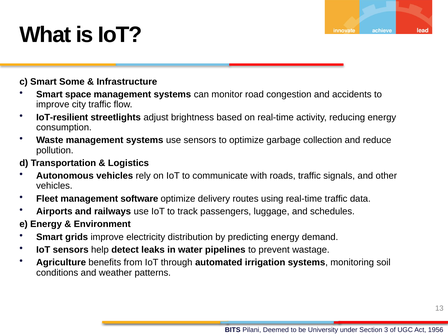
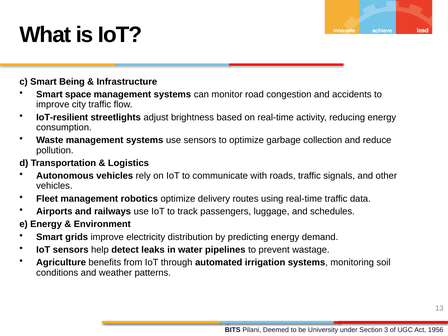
Some: Some -> Being (72, 82)
software: software -> robotics (139, 199)
